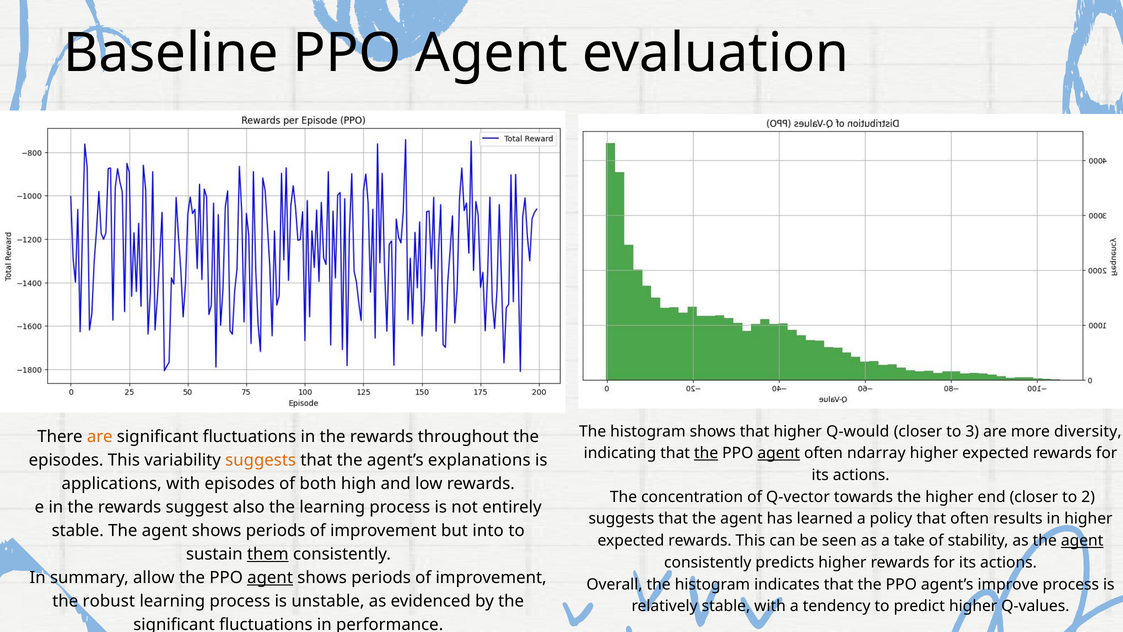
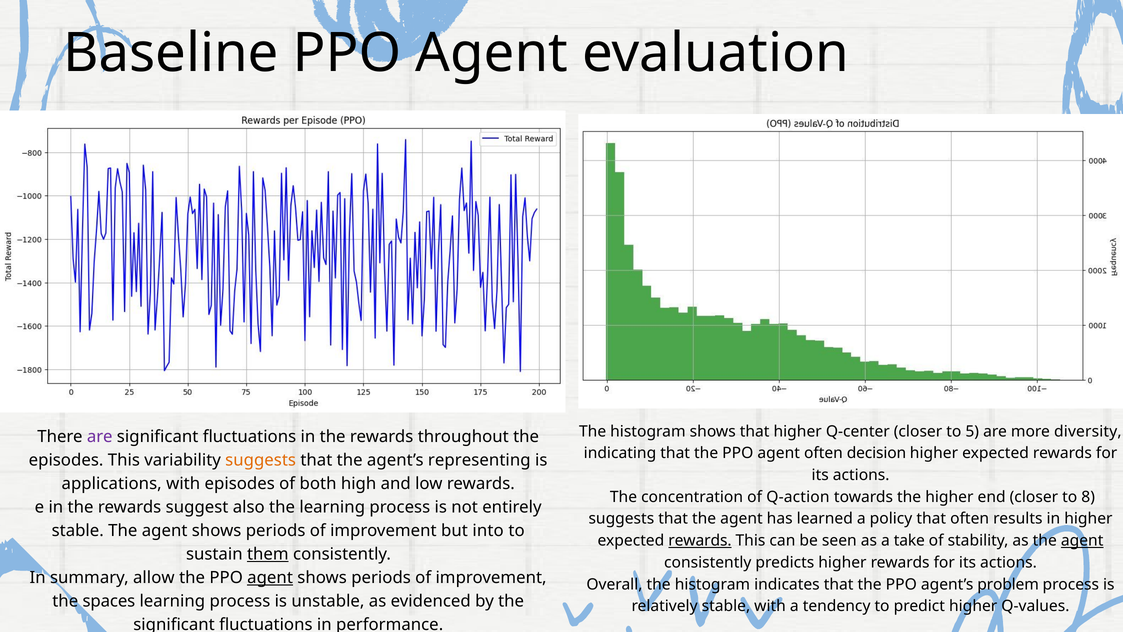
Q-would: Q-would -> Q-center (858, 431)
3: 3 -> 5 (972, 431)
are colour: orange -> purple (100, 436)
the underline: present -> none (706, 453)
agent underline: present -> none (779, 453)
ndarray: ndarray -> decision (876, 453)
explanations: explanations -> representing (479, 460)
Q-vector: Q-vector -> Q-action (798, 497)
2: 2 -> 8 (1088, 497)
rewards underline: none -> present (700, 540)
improve: improve -> problem (1008, 584)
robust: robust -> spaces (109, 601)
